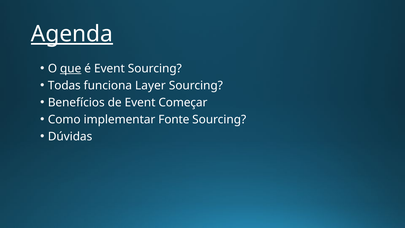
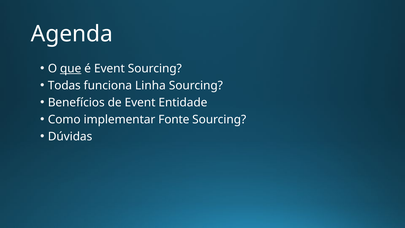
Agenda underline: present -> none (72, 34)
Layer: Layer -> Linha (150, 85)
Começar: Começar -> Entidade (183, 102)
